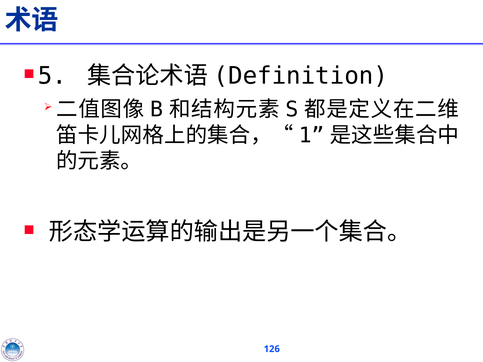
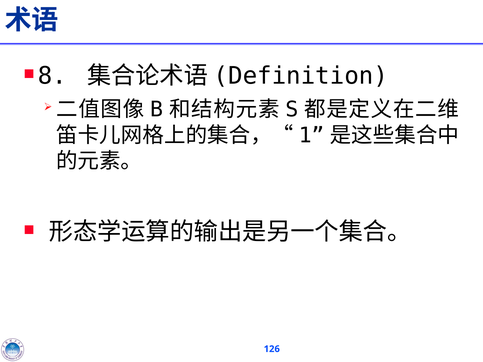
5: 5 -> 8 (52, 76)
